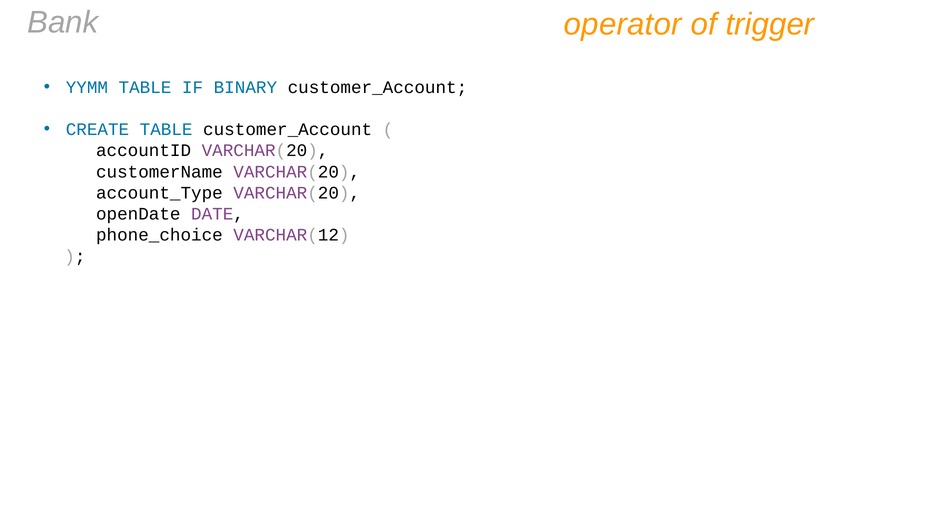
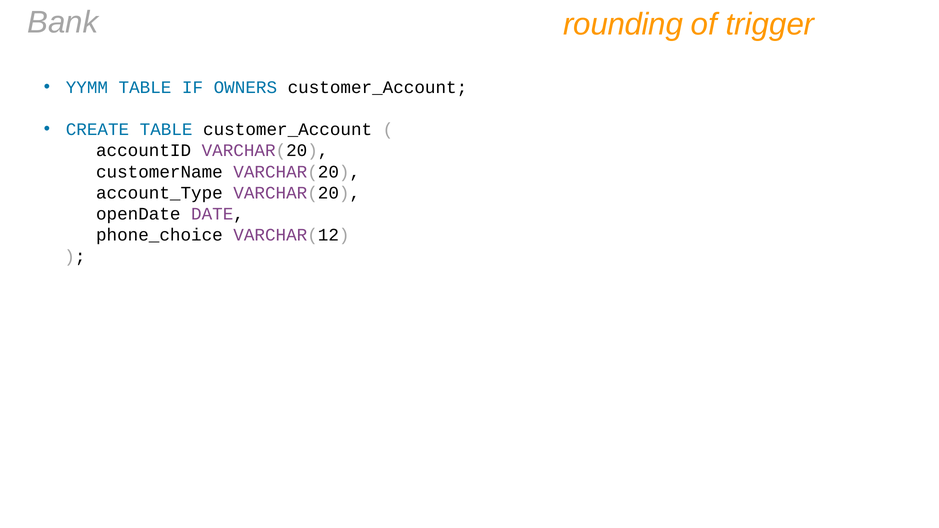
operator: operator -> rounding (623, 24)
BINARY: BINARY -> OWNERS (245, 87)
